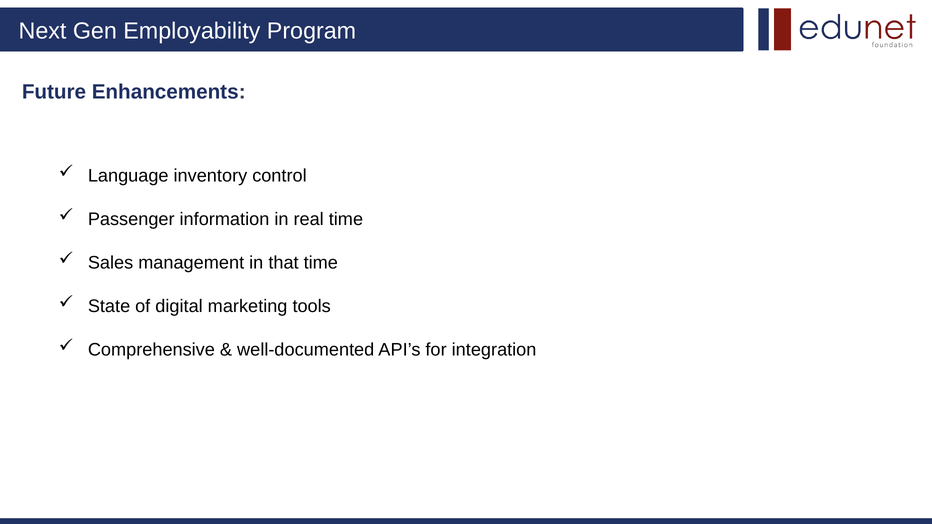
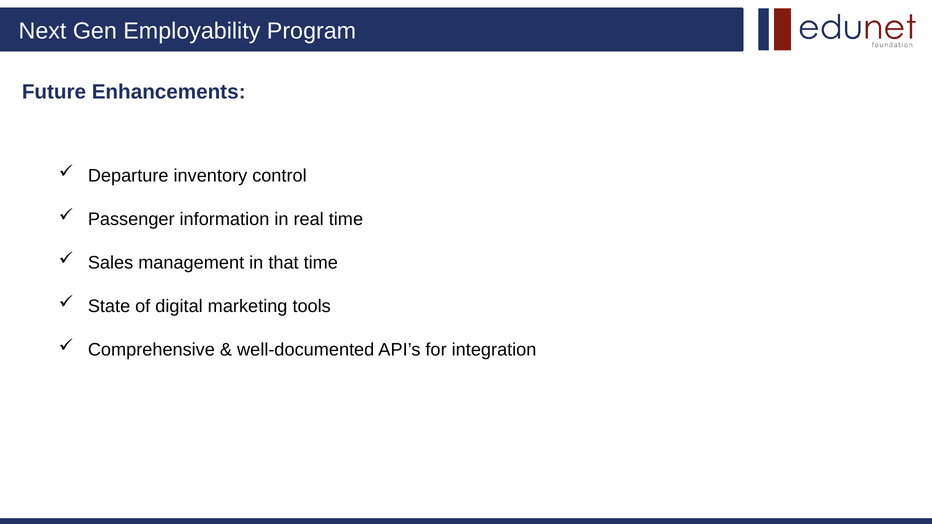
Language: Language -> Departure (128, 176)
